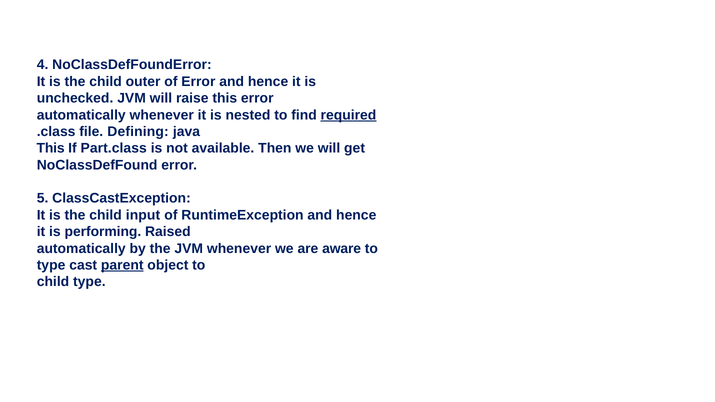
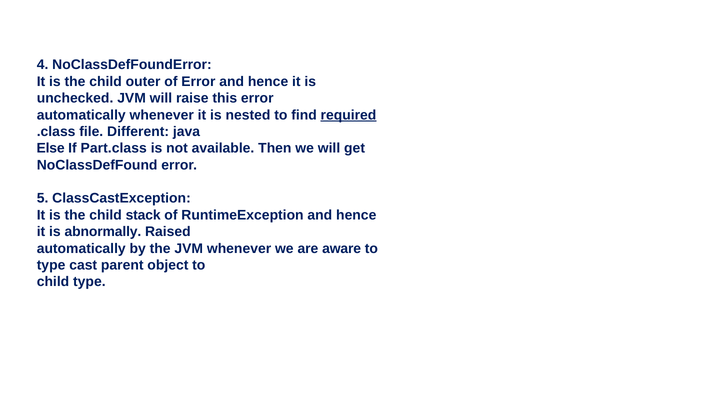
Defining: Defining -> Different (138, 132)
This: This -> Else (51, 148)
input: input -> stack (143, 215)
performing: performing -> abnormally (103, 232)
parent underline: present -> none (122, 265)
